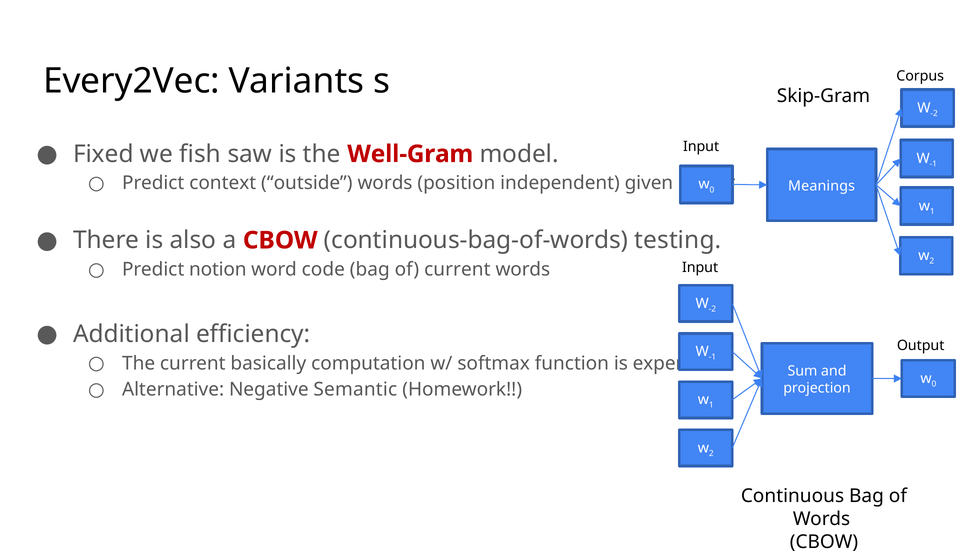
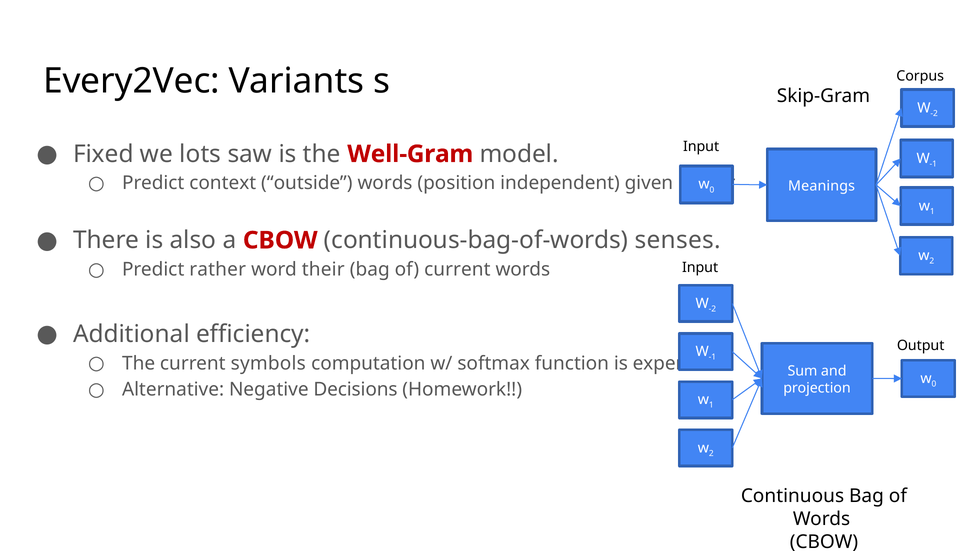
fish: fish -> lots (200, 154)
testing: testing -> senses (678, 240)
notion: notion -> rather (218, 269)
code: code -> their (323, 269)
basically: basically -> symbols (268, 363)
Semantic: Semantic -> Decisions (355, 389)
